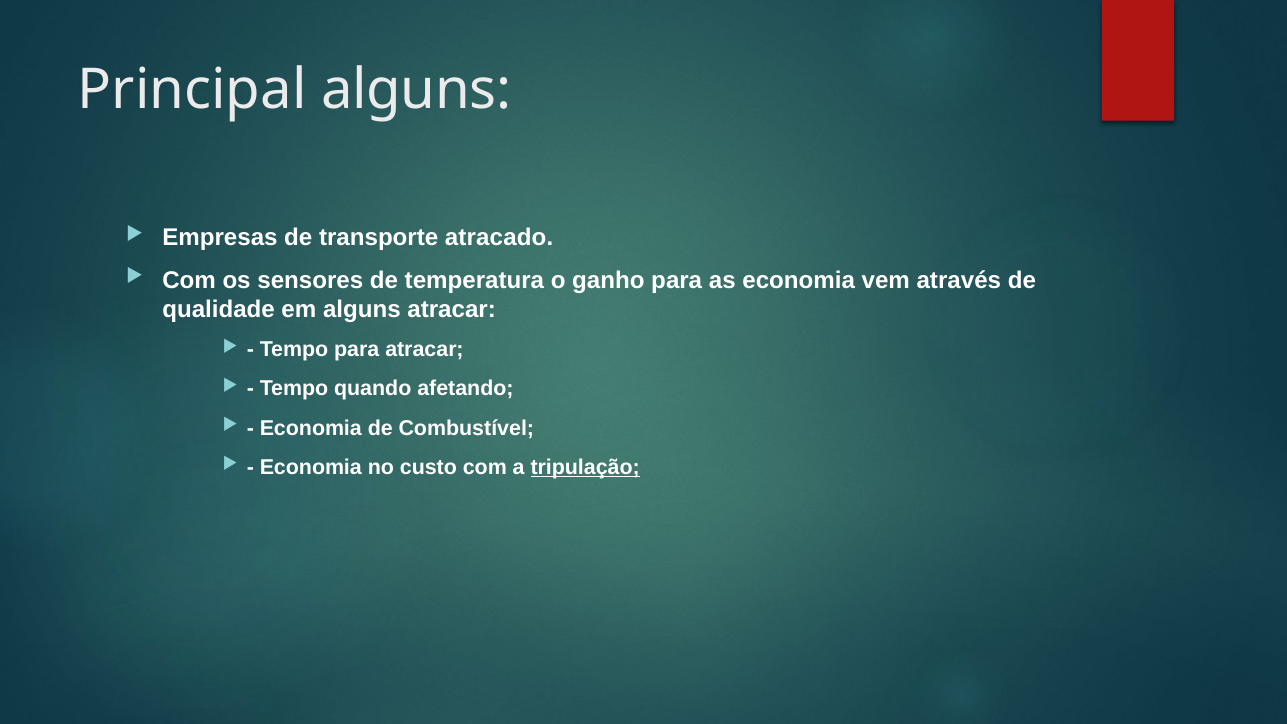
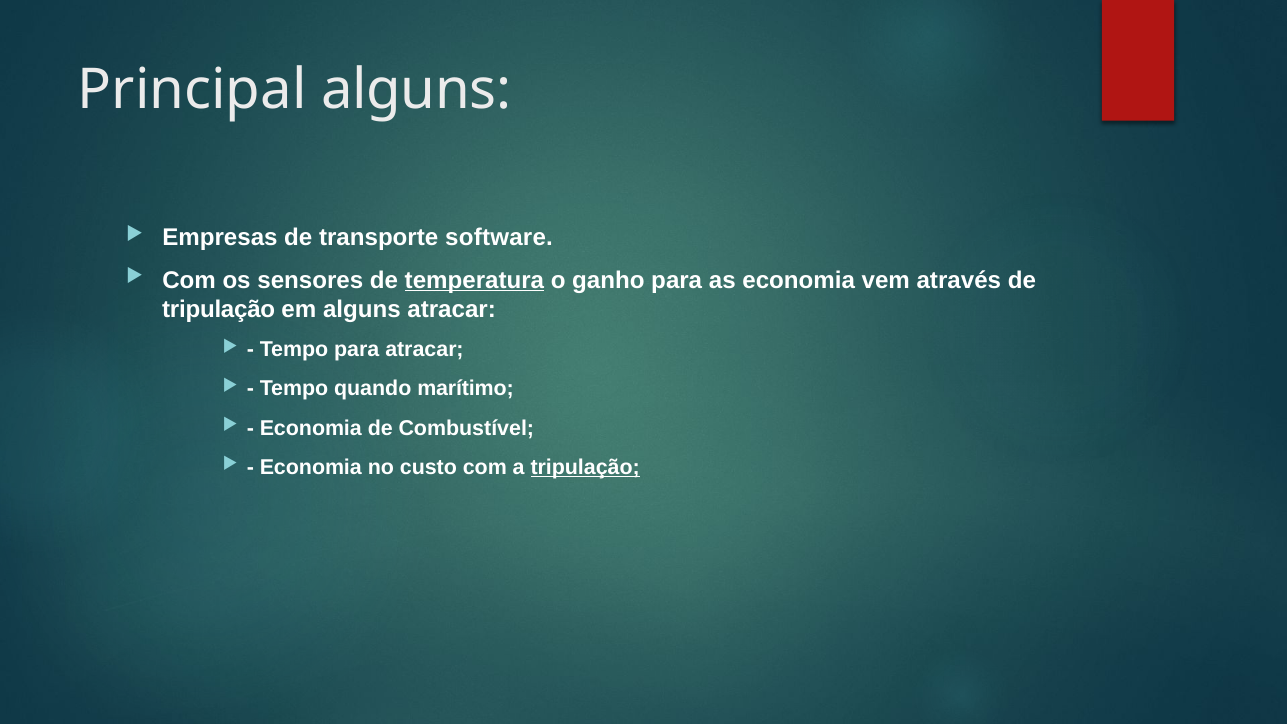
atracado: atracado -> software (499, 238)
temperatura underline: none -> present (474, 280)
qualidade: qualidade -> tripulação (219, 309)
afetando: afetando -> marítimo (465, 389)
